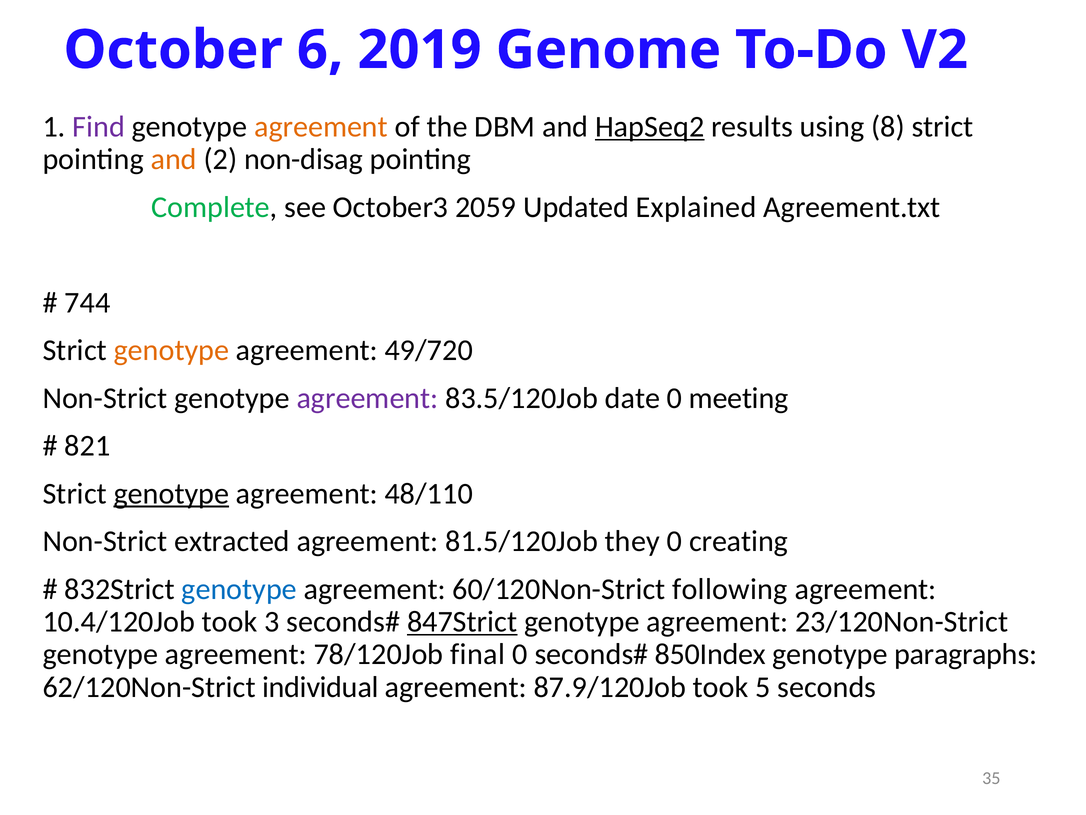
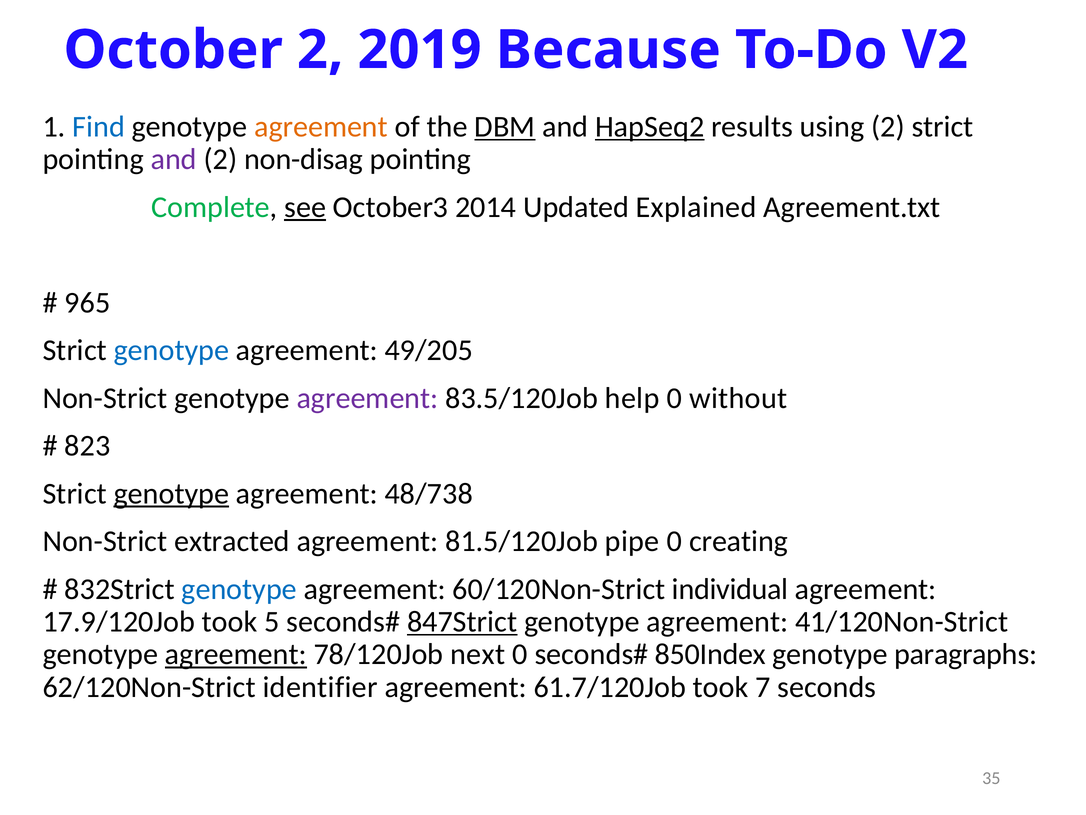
October 6: 6 -> 2 (320, 50)
Genome: Genome -> Because (608, 50)
Find colour: purple -> blue (99, 127)
DBM underline: none -> present (505, 127)
using 8: 8 -> 2 (888, 127)
and colour: orange -> purple (174, 159)
see underline: none -> present (305, 207)
2059: 2059 -> 2014 (486, 207)
744: 744 -> 965 (87, 302)
genotype colour: orange -> blue (171, 350)
49/720: 49/720 -> 49/205 (429, 350)
date: date -> help (632, 398)
meeting: meeting -> without (738, 398)
821: 821 -> 823 (87, 446)
48/110: 48/110 -> 48/738 (429, 493)
they: they -> pipe (632, 541)
following: following -> individual (730, 589)
10.4/120Job: 10.4/120Job -> 17.9/120Job (119, 621)
3: 3 -> 5 (272, 621)
23/120Non-Strict: 23/120Non-Strict -> 41/120Non-Strict (902, 621)
agreement underline: none -> present (236, 654)
final: final -> next (478, 654)
individual: individual -> identifier (320, 687)
87.9/120Job: 87.9/120Job -> 61.7/120Job (610, 687)
5: 5 -> 7 (763, 687)
